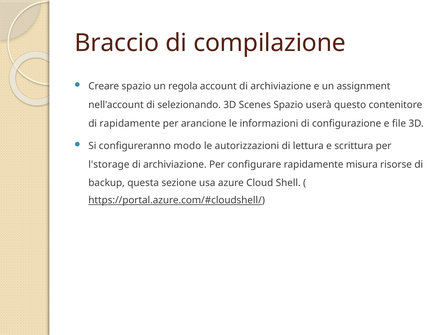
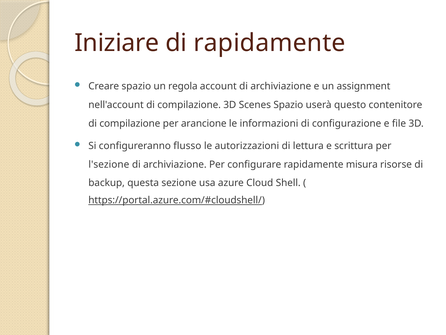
Braccio: Braccio -> Iniziare (117, 43)
di compilazione: compilazione -> rapidamente (269, 43)
nell'account di selezionando: selezionando -> compilazione (189, 105)
rapidamente: rapidamente -> compilazione (130, 123)
modo: modo -> flusso (187, 146)
l'storage: l'storage -> l'sezione (109, 164)
